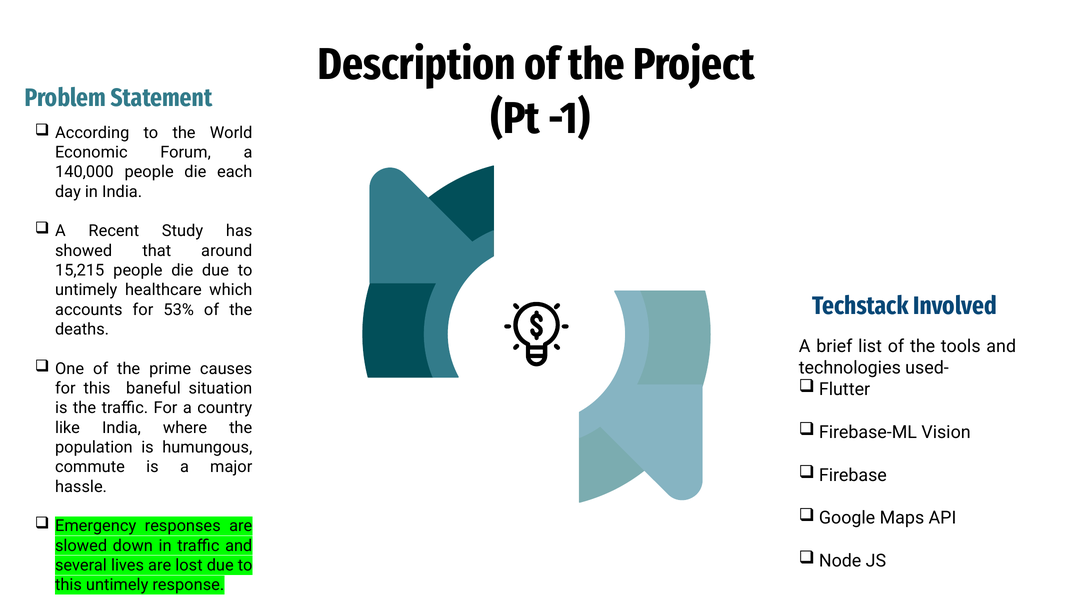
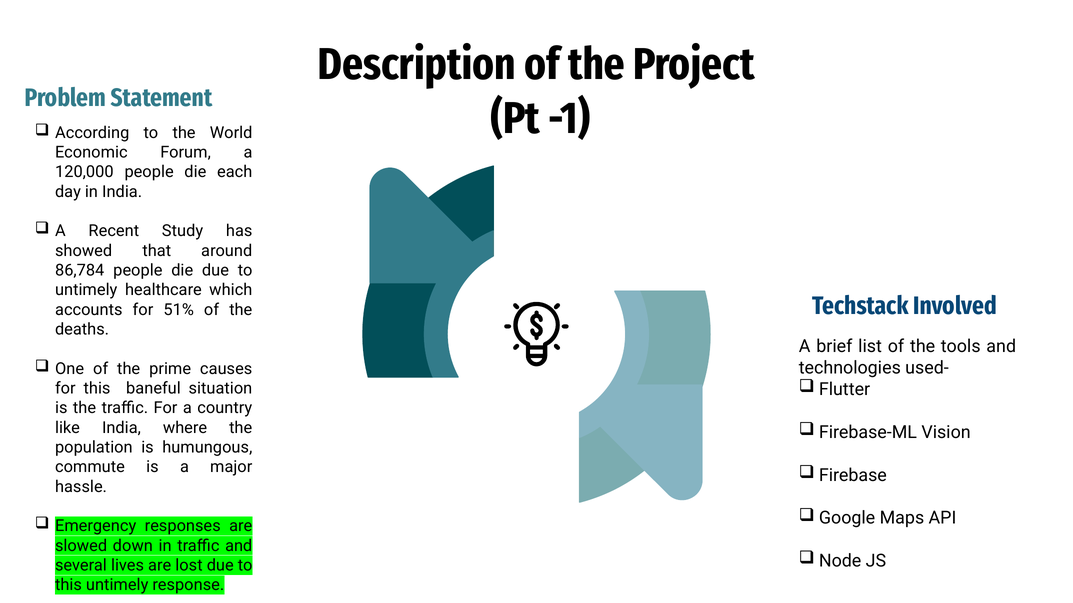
140,000: 140,000 -> 120,000 (84, 172)
15,215: 15,215 -> 86,784 (80, 271)
53%: 53% -> 51% (179, 310)
